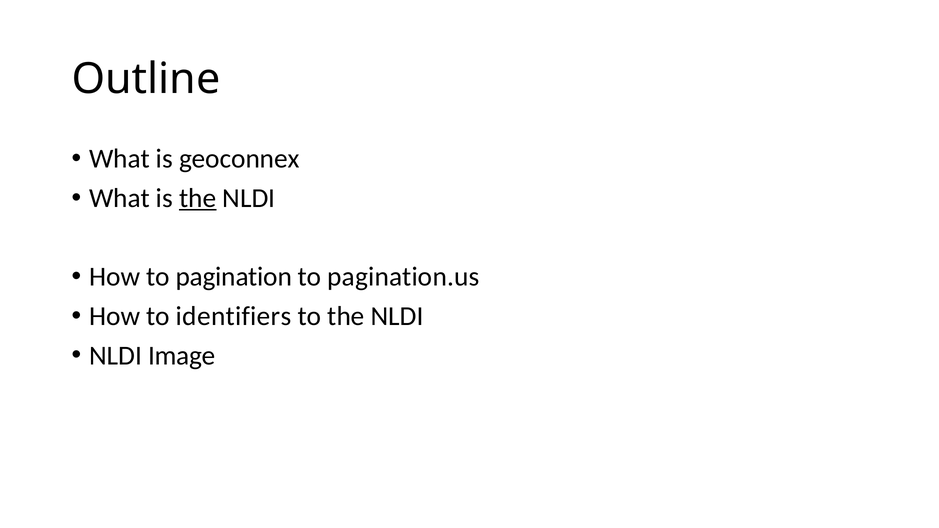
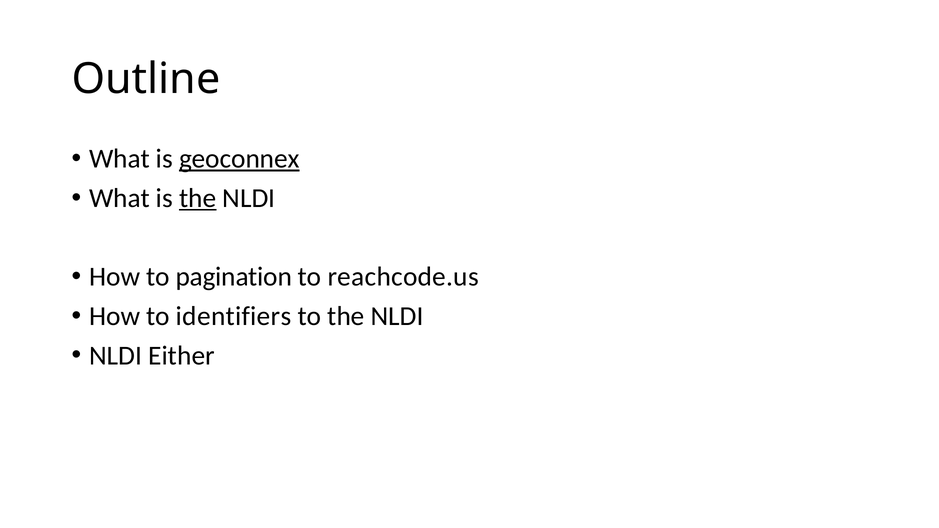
geoconnex underline: none -> present (239, 159)
pagination.us: pagination.us -> reachcode.us (403, 277)
Image: Image -> Either (181, 356)
